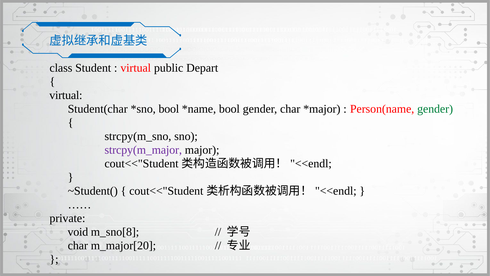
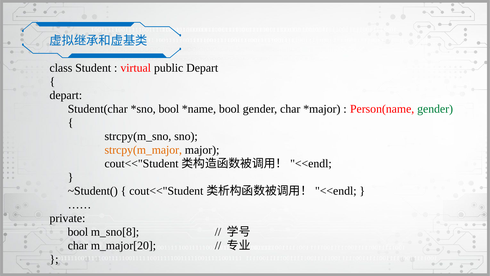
virtual: virtual -> depart (66, 95)
strcpy(m_major colour: purple -> orange (143, 150)
void: void -> bool (78, 232)
